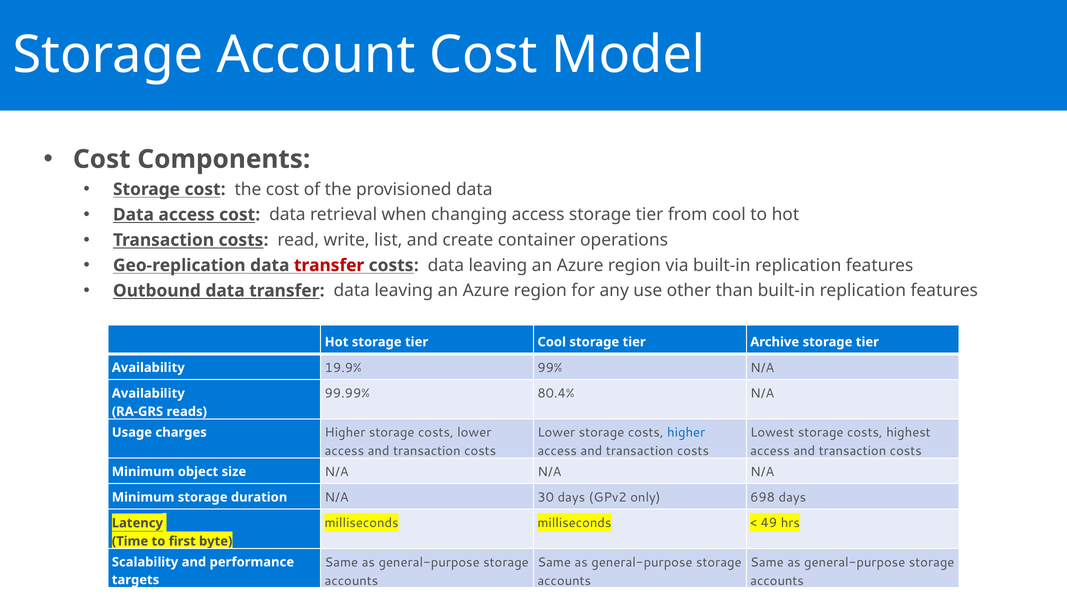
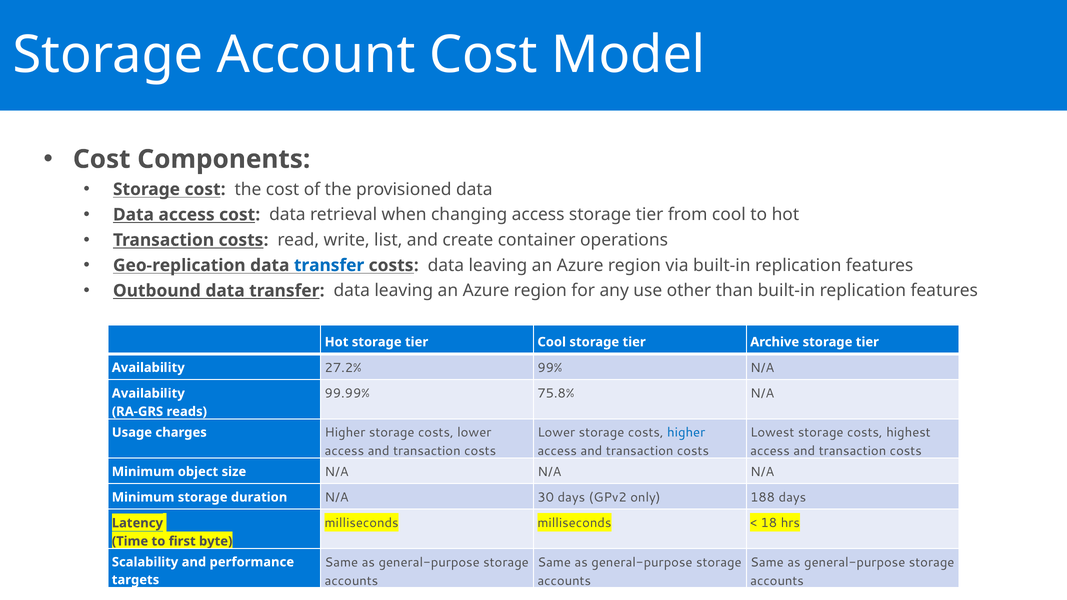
transfer colour: red -> blue (329, 265)
19.9%: 19.9% -> 27.2% (343, 368)
80.4%: 80.4% -> 75.8% (556, 393)
698: 698 -> 188 (763, 498)
49: 49 -> 18 (769, 523)
